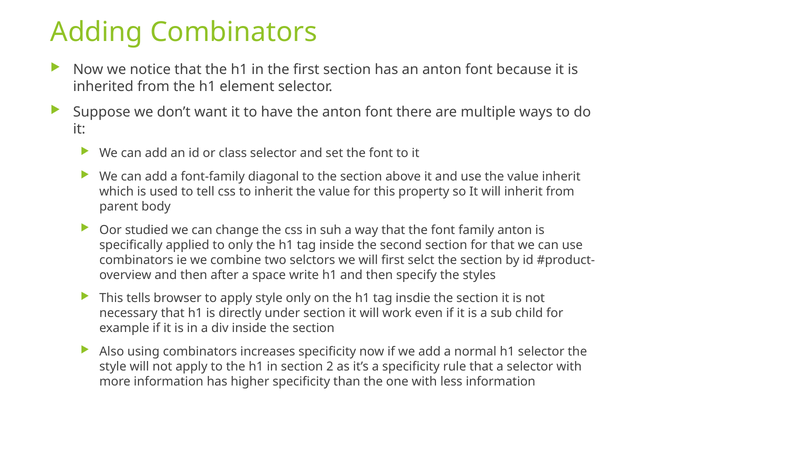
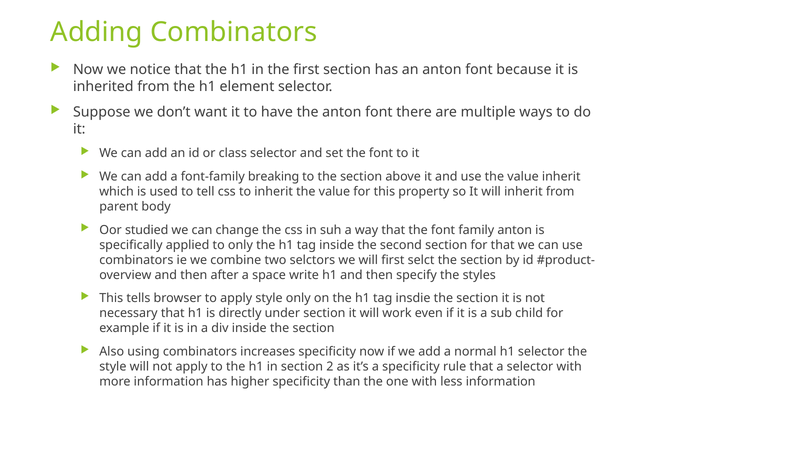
diagonal: diagonal -> breaking (274, 177)
